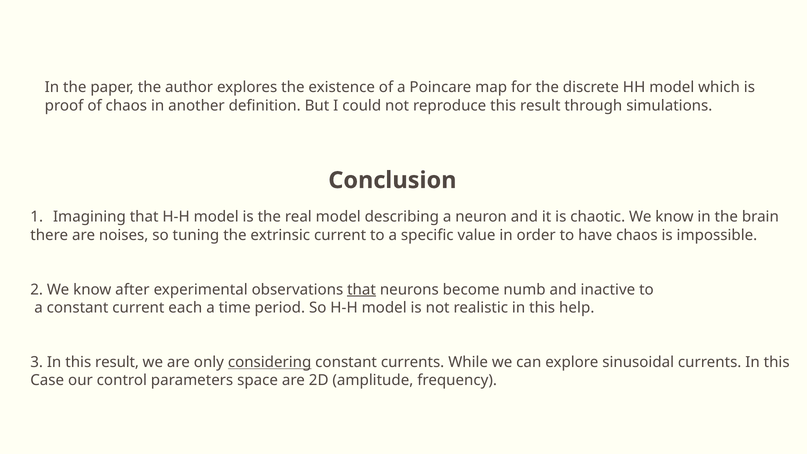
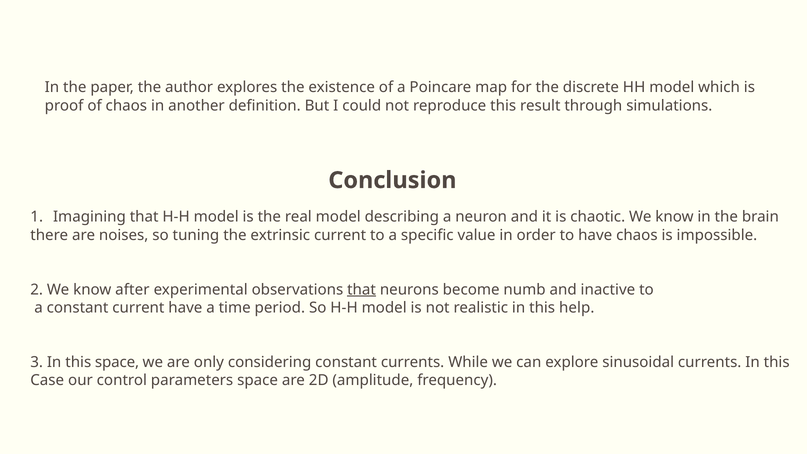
current each: each -> have (185, 308)
In this result: result -> space (117, 362)
considering underline: present -> none (270, 362)
